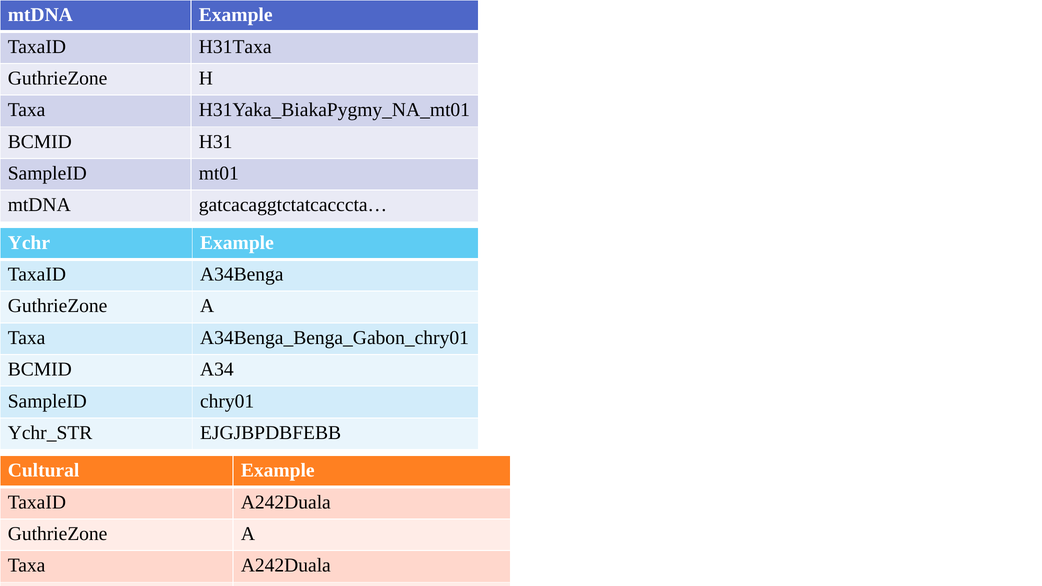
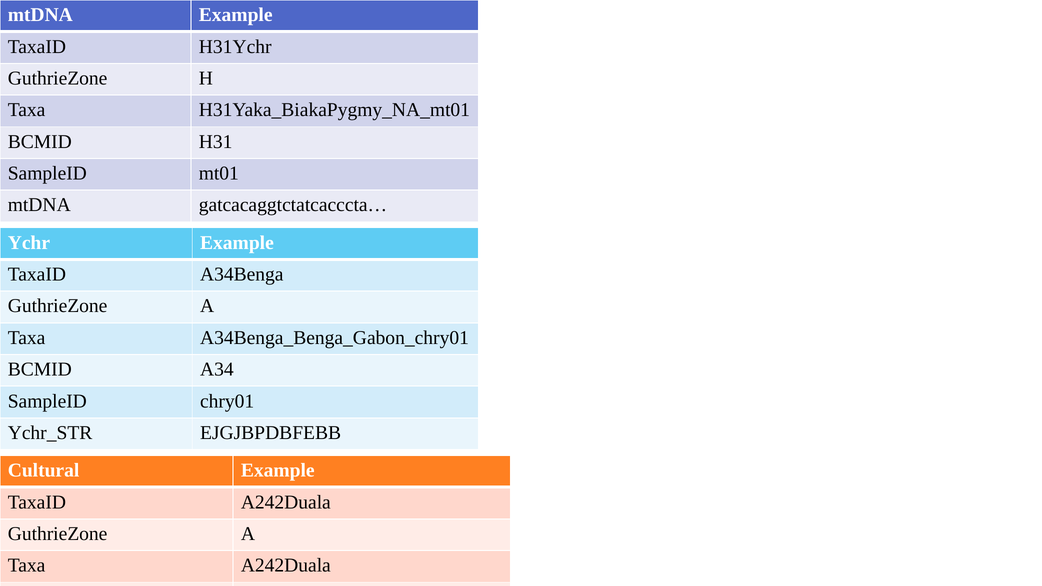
H31Taxa: H31Taxa -> H31Ychr (235, 47)
